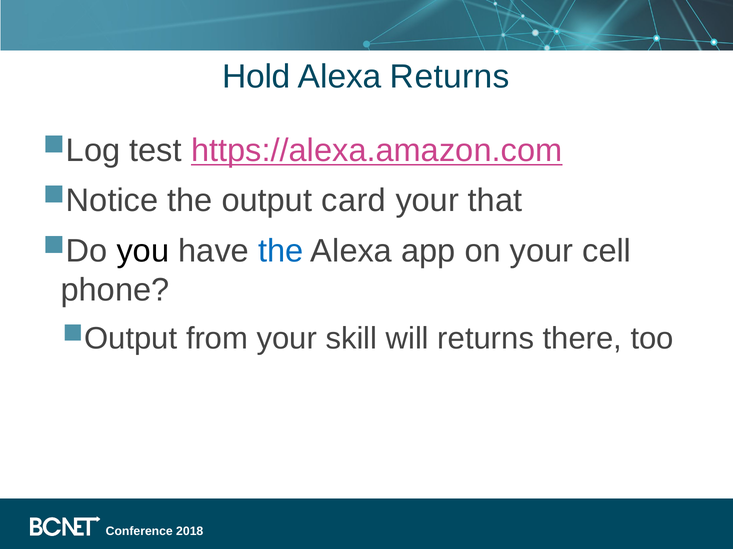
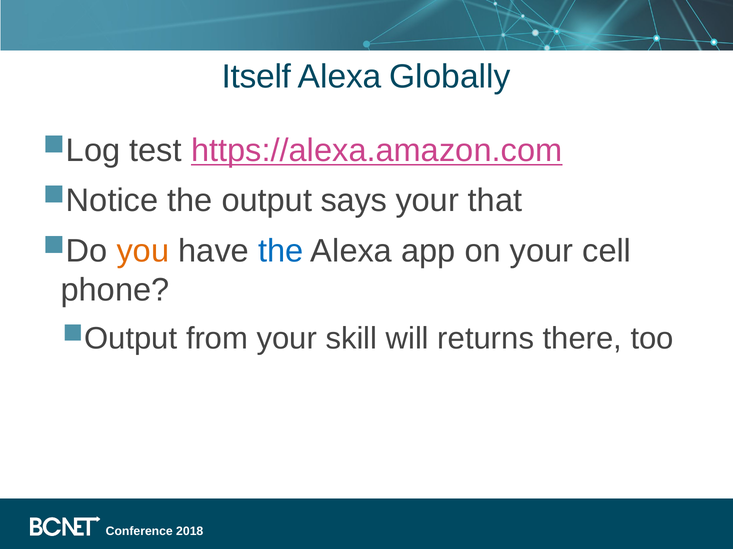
Hold: Hold -> Itself (257, 77)
Alexa Returns: Returns -> Globally (450, 77)
card: card -> says (354, 201)
you colour: black -> orange (143, 251)
